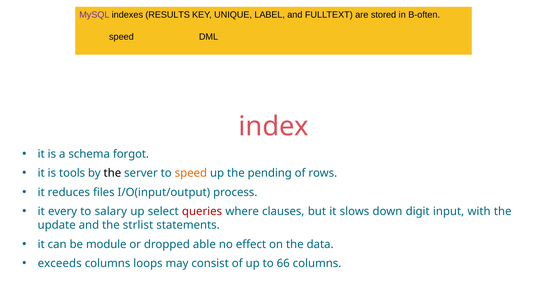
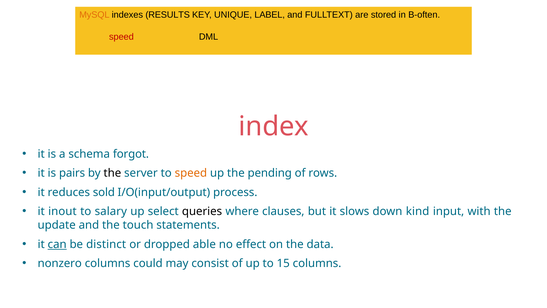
MySQL colour: purple -> orange (94, 15)
speed colour: black -> red (121, 37)
tools: tools -> pairs (72, 173)
files: files -> sold (104, 192)
every: every -> inout (62, 211)
queries colour: red -> black (202, 211)
digit: digit -> kind (418, 211)
strlist: strlist -> touch (138, 225)
can underline: none -> present (57, 244)
module: module -> distinct (106, 244)
exceeds: exceeds -> nonzero (60, 263)
loops: loops -> could (148, 263)
66: 66 -> 15 (283, 263)
